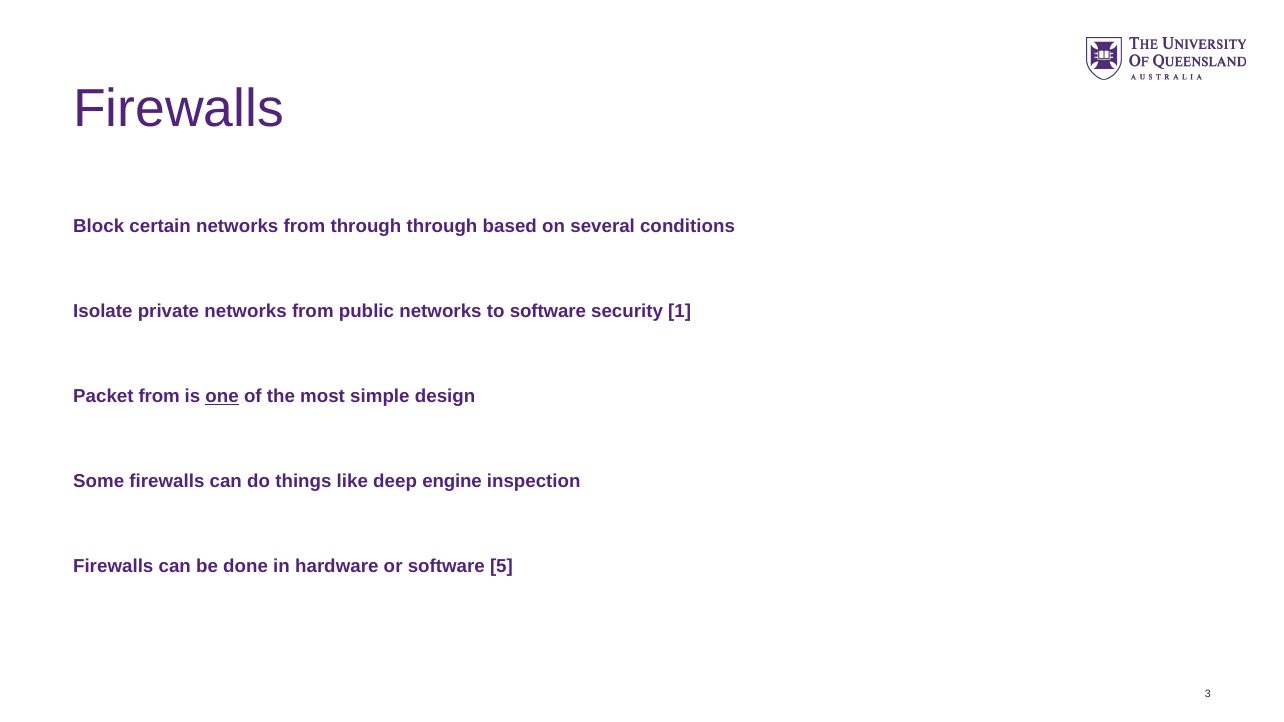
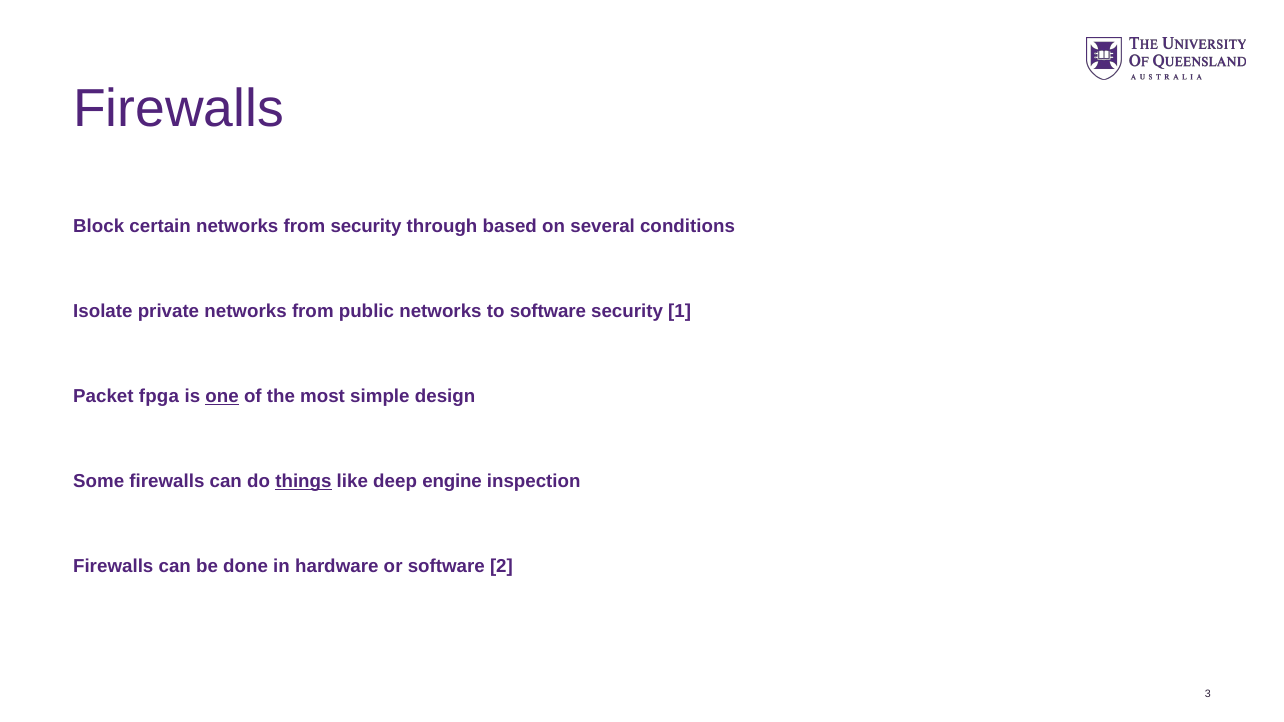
from through: through -> security (366, 226)
Packet from: from -> fpga (159, 397)
things underline: none -> present (303, 482)
5: 5 -> 2 (501, 567)
